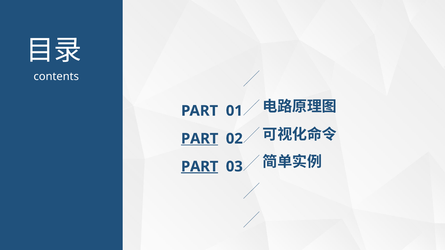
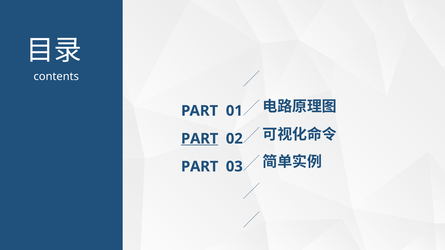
PART underline: present -> none (200, 167)
